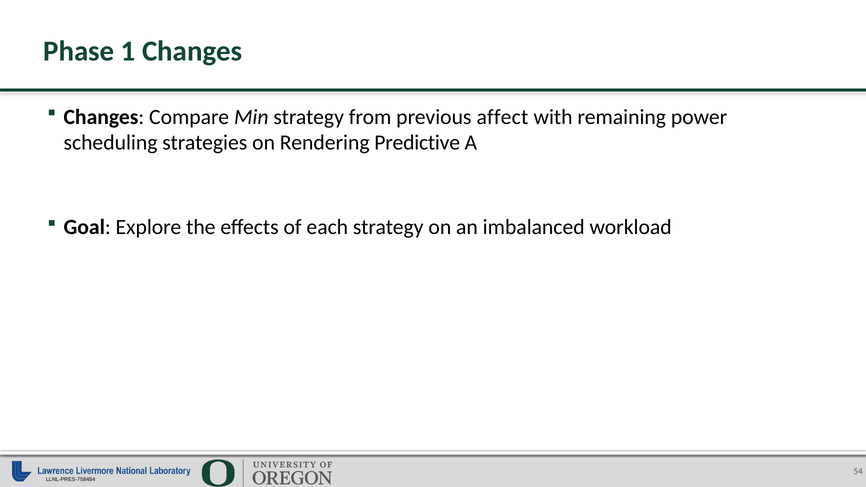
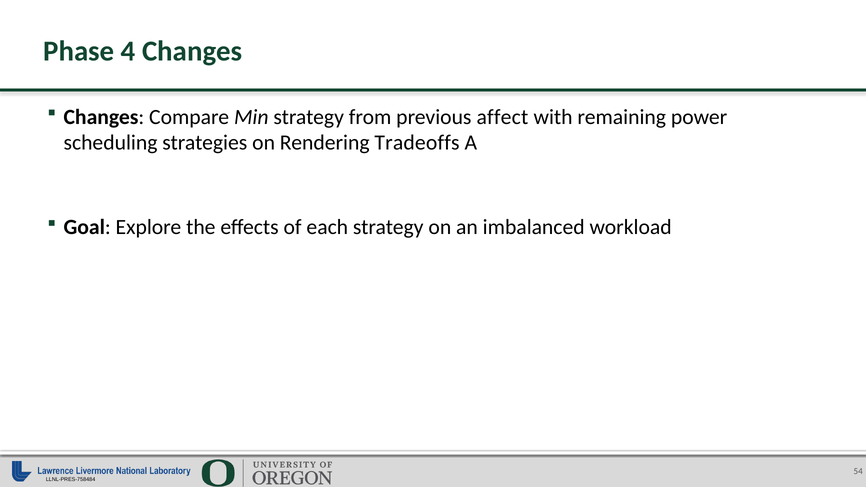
1: 1 -> 4 (128, 51)
Predictive: Predictive -> Tradeoffs (417, 143)
